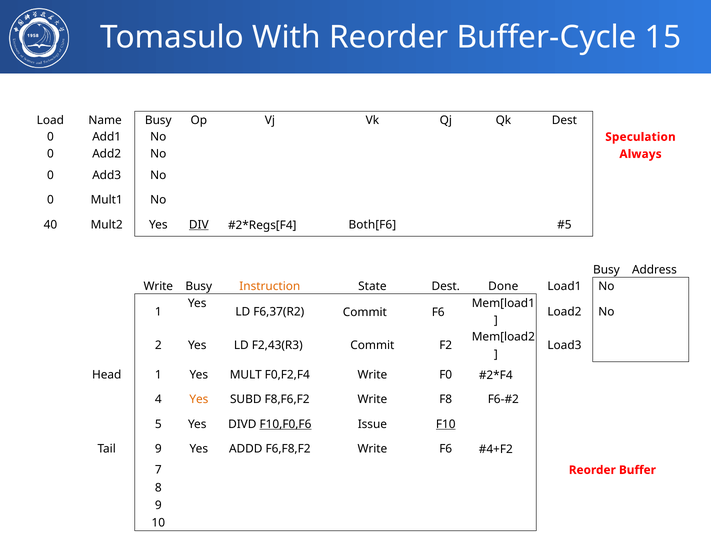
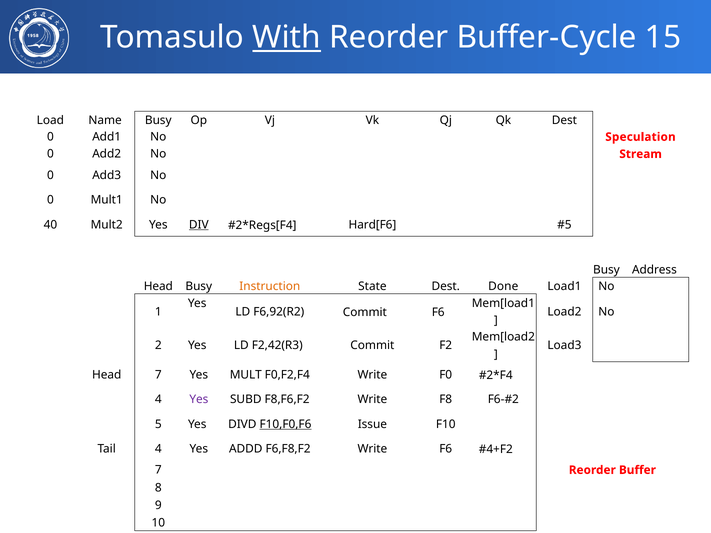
With underline: none -> present (287, 37)
Always: Always -> Stream (641, 154)
Both[F6: Both[F6 -> Hard[F6 (372, 225)
Write: Write -> Head (158, 287)
F6,37(R2: F6,37(R2 -> F6,92(R2 (279, 312)
F2,43(R3: F2,43(R3 -> F2,42(R3 (277, 346)
Head 1: 1 -> 7 (158, 375)
Yes colour: orange -> purple (199, 400)
F10 underline: present -> none (446, 424)
Tail 9: 9 -> 4 (158, 449)
